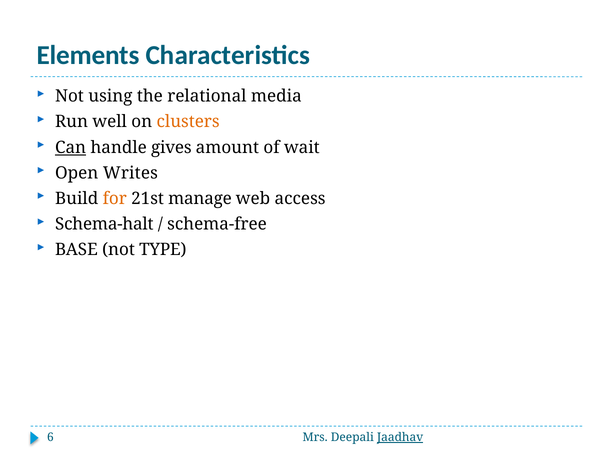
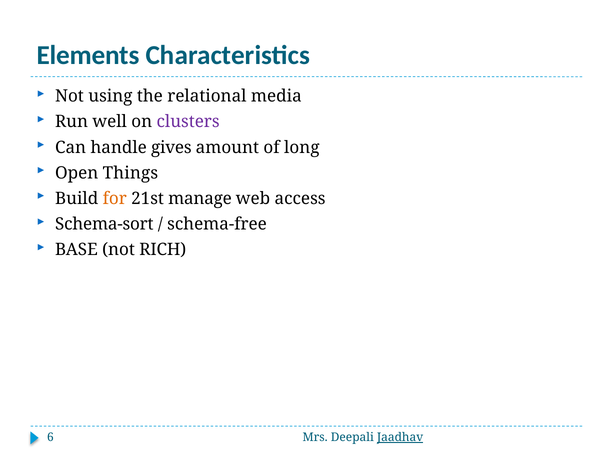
clusters colour: orange -> purple (188, 122)
Can underline: present -> none (71, 147)
wait: wait -> long (302, 147)
Writes: Writes -> Things (130, 173)
Schema-halt: Schema-halt -> Schema-sort (104, 224)
TYPE: TYPE -> RICH (163, 250)
